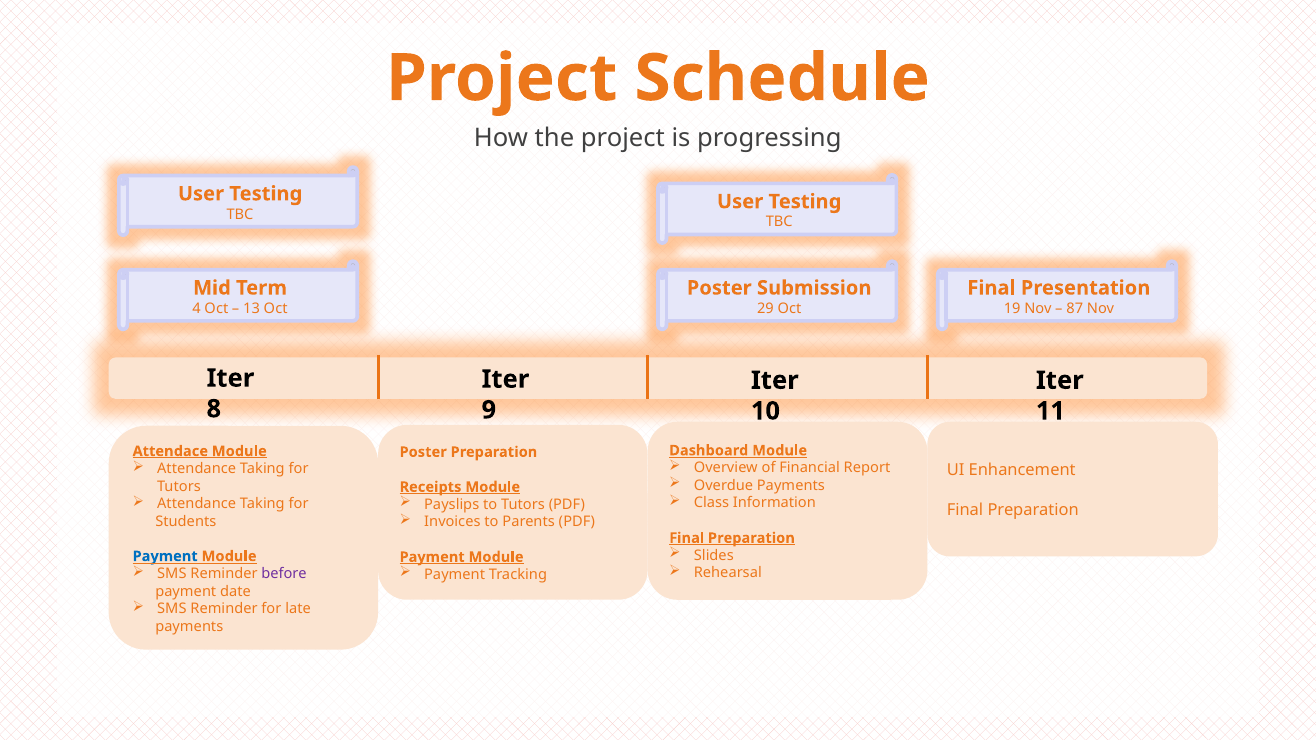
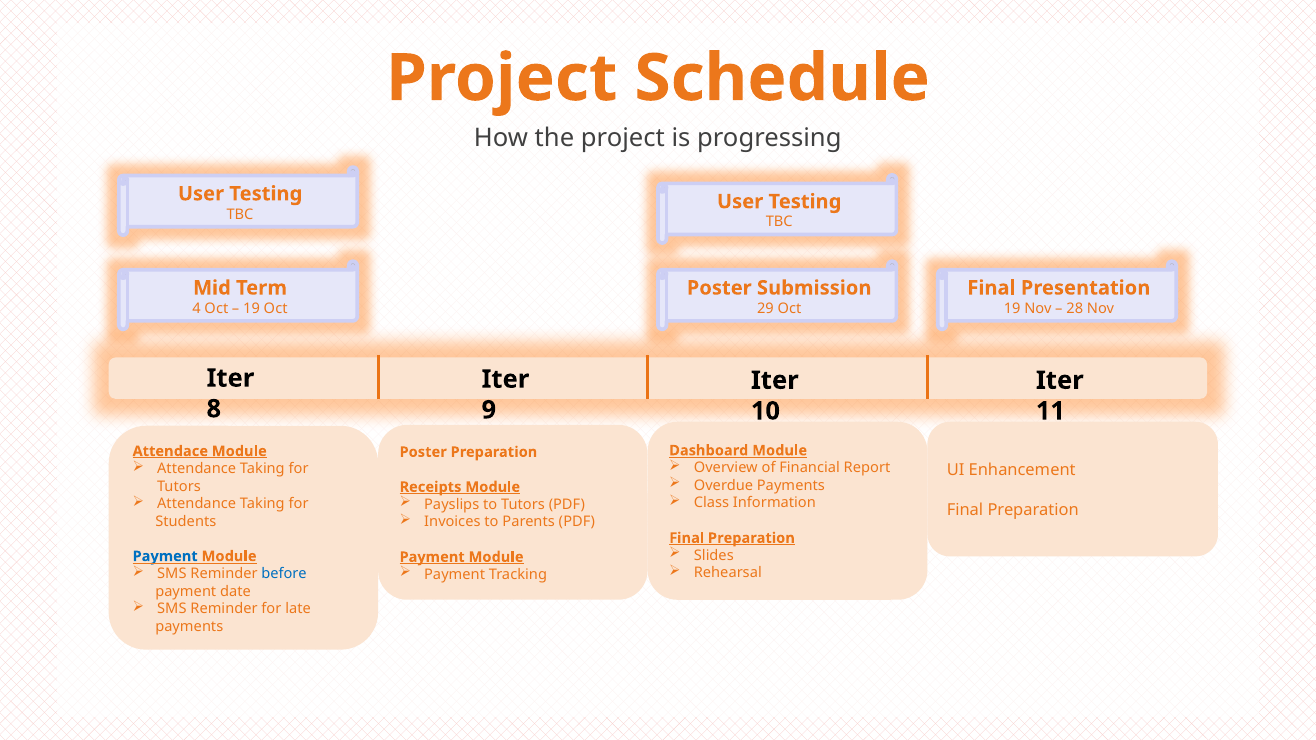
13: 13 -> 19 (252, 308)
87: 87 -> 28 (1075, 308)
before colour: purple -> blue (284, 574)
